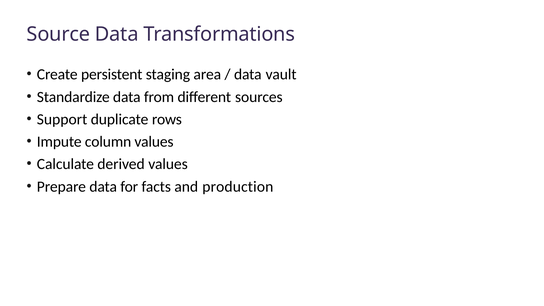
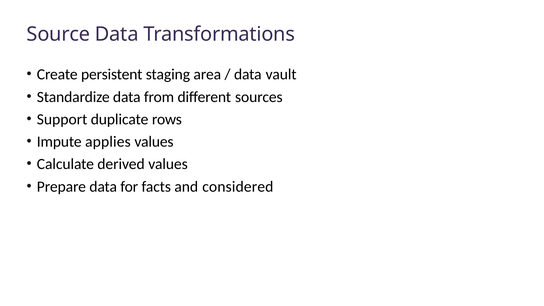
column: column -> applies (108, 142)
production: production -> considered (238, 187)
